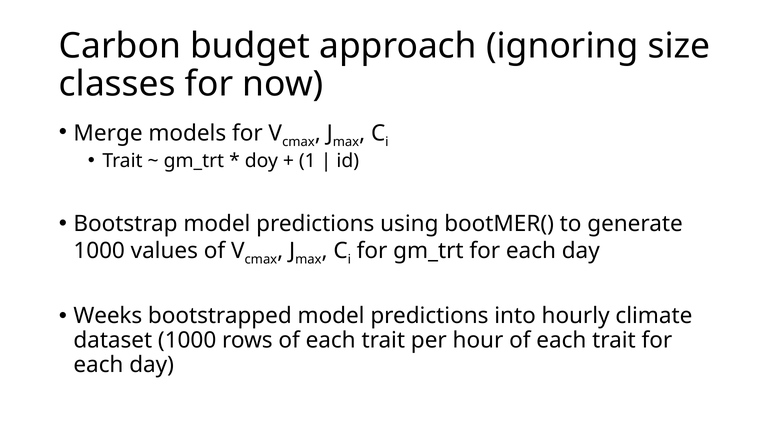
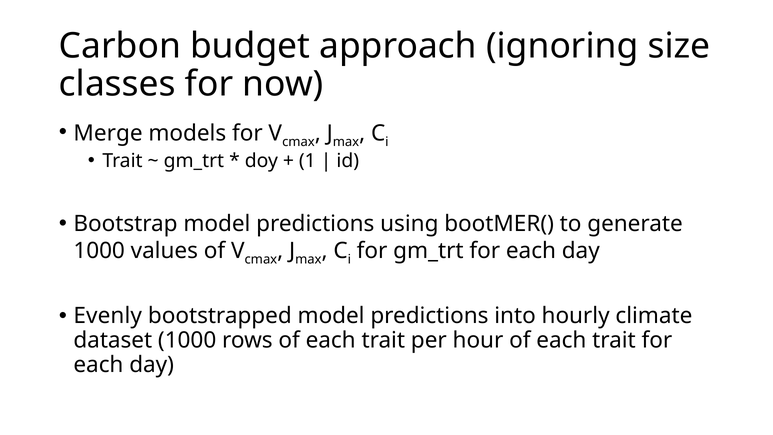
Weeks: Weeks -> Evenly (108, 316)
